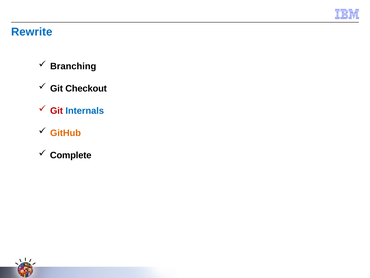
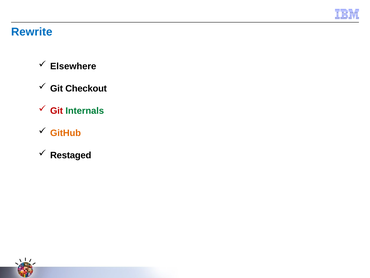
Branching: Branching -> Elsewhere (73, 66)
Internals colour: blue -> green (85, 111)
Complete: Complete -> Restaged (71, 155)
